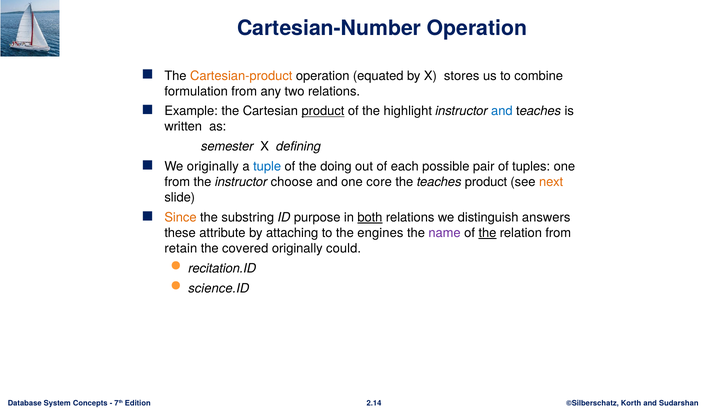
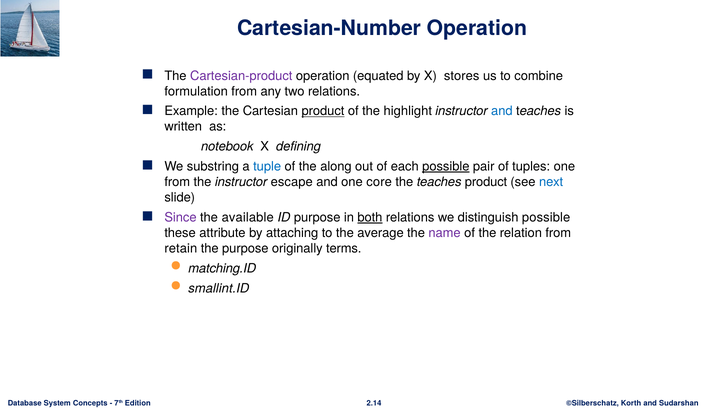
Cartesian-product colour: orange -> purple (241, 76)
semester: semester -> notebook (227, 147)
We originally: originally -> substring (213, 167)
doing: doing -> along (336, 167)
possible underline: none -> present (446, 167)
choose: choose -> escape (292, 182)
next colour: orange -> blue (551, 182)
Since colour: orange -> purple (181, 217)
substring: substring -> available (248, 217)
distinguish answers: answers -> possible (546, 217)
engines: engines -> average (380, 233)
the underline: present -> none (487, 233)
the covered: covered -> purpose (245, 248)
could: could -> terms (344, 248)
recitation.ID: recitation.ID -> matching.ID (222, 268)
science.ID: science.ID -> smallint.ID (219, 288)
